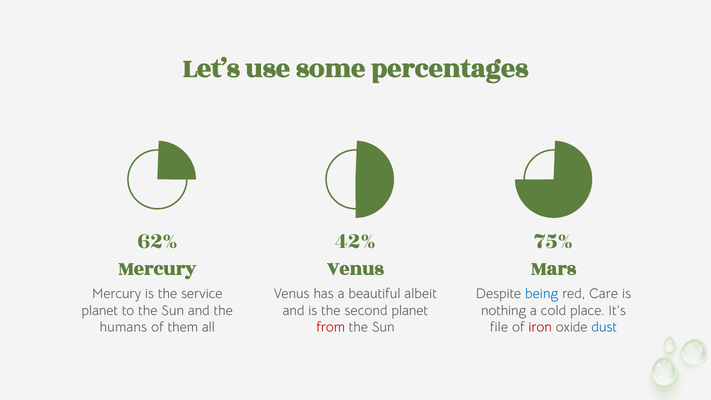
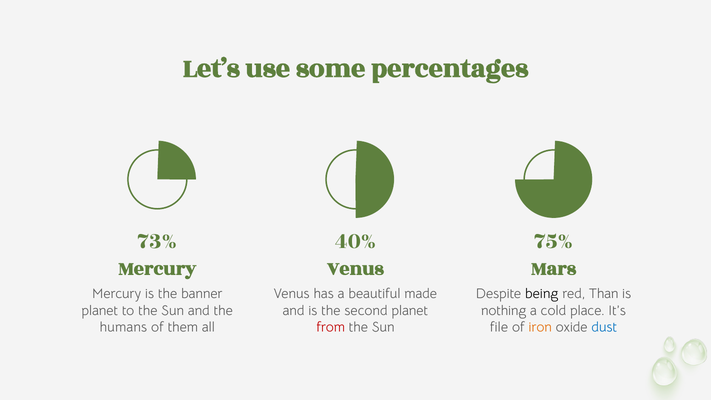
62%: 62% -> 73% (157, 240)
42%: 42% -> 40% (356, 240)
service: service -> banner (202, 294)
albeit: albeit -> made (421, 294)
being colour: blue -> black (542, 294)
Care: Care -> Than (604, 294)
iron colour: red -> orange (540, 327)
